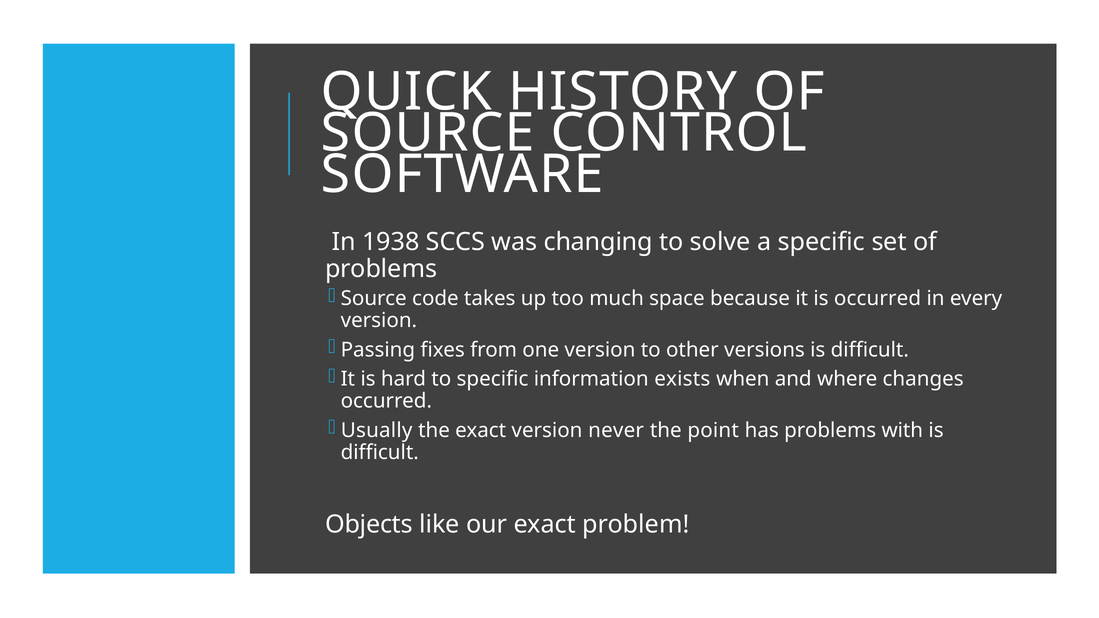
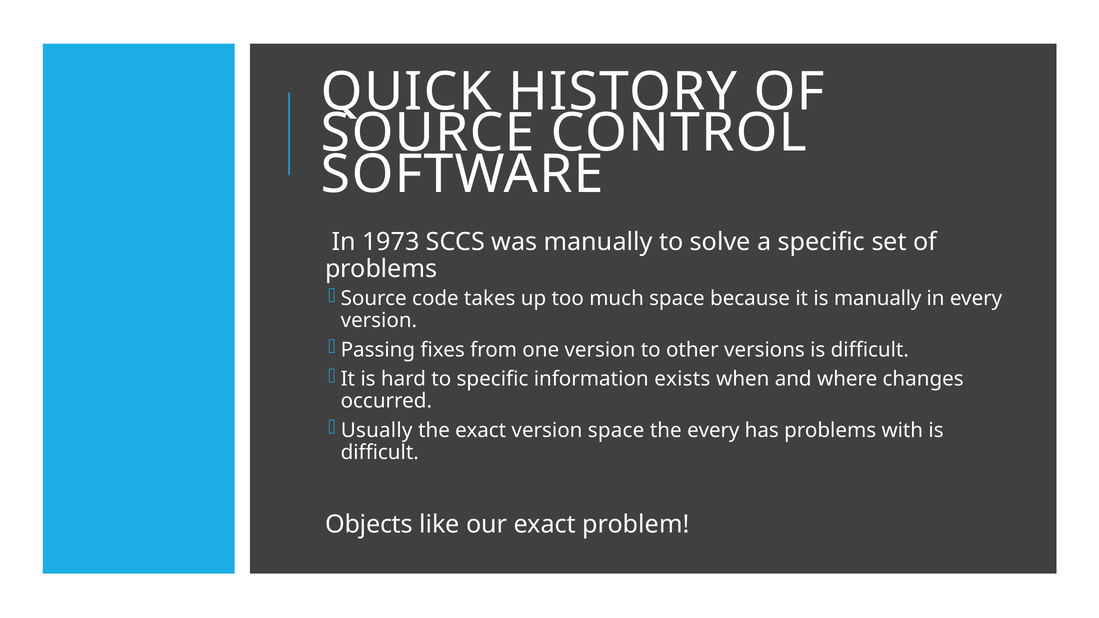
1938: 1938 -> 1973 (391, 242)
was changing: changing -> manually (598, 242)
is occurred: occurred -> manually (878, 298)
version never: never -> space (616, 430)
the point: point -> every (713, 430)
